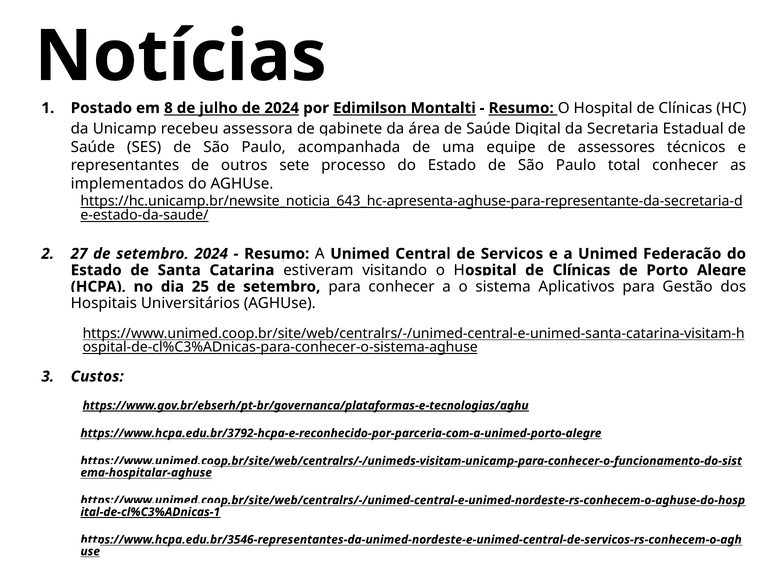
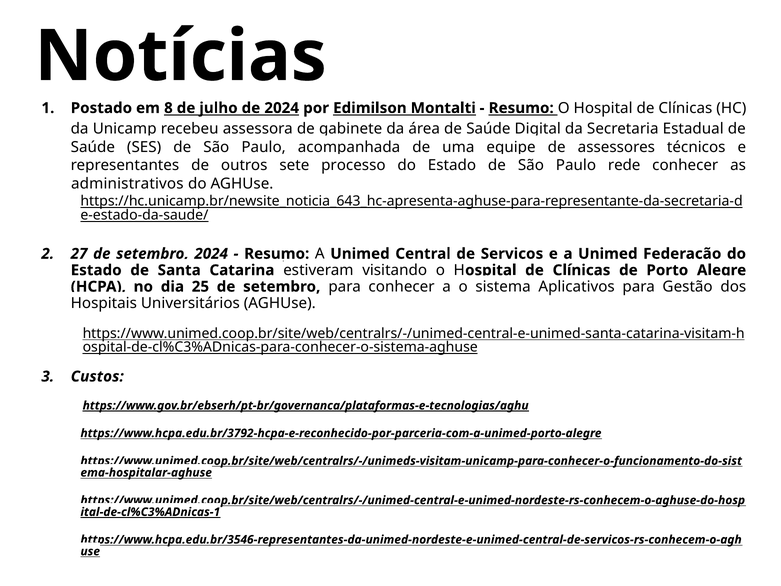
total: total -> rede (624, 165)
implementados: implementados -> administrativos (127, 183)
